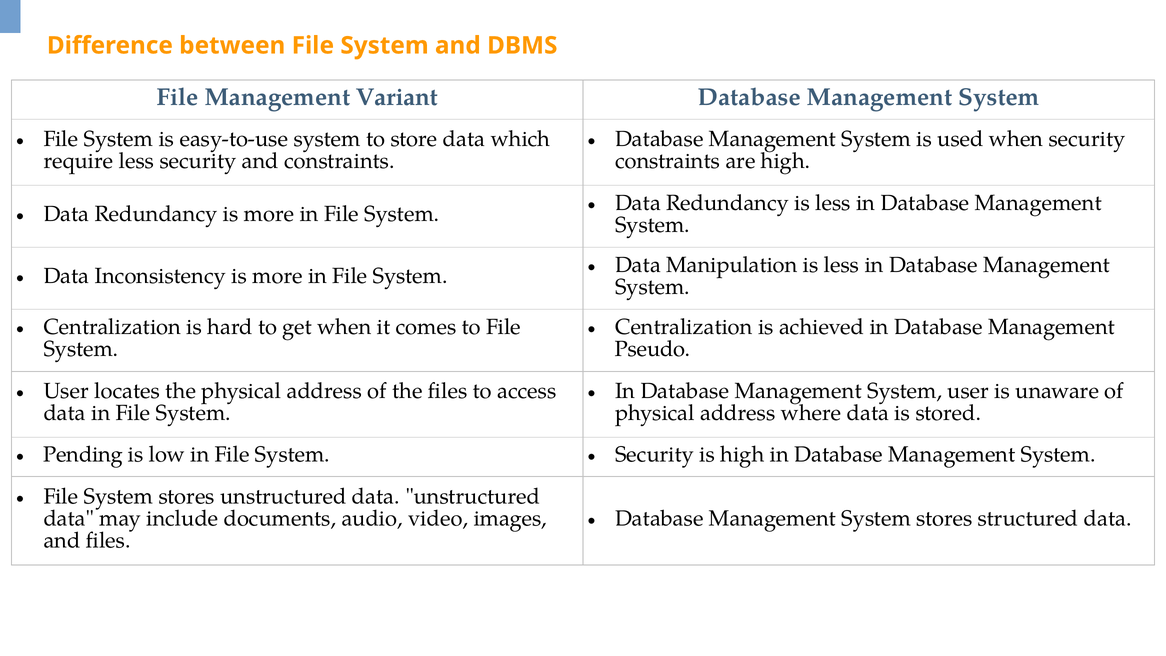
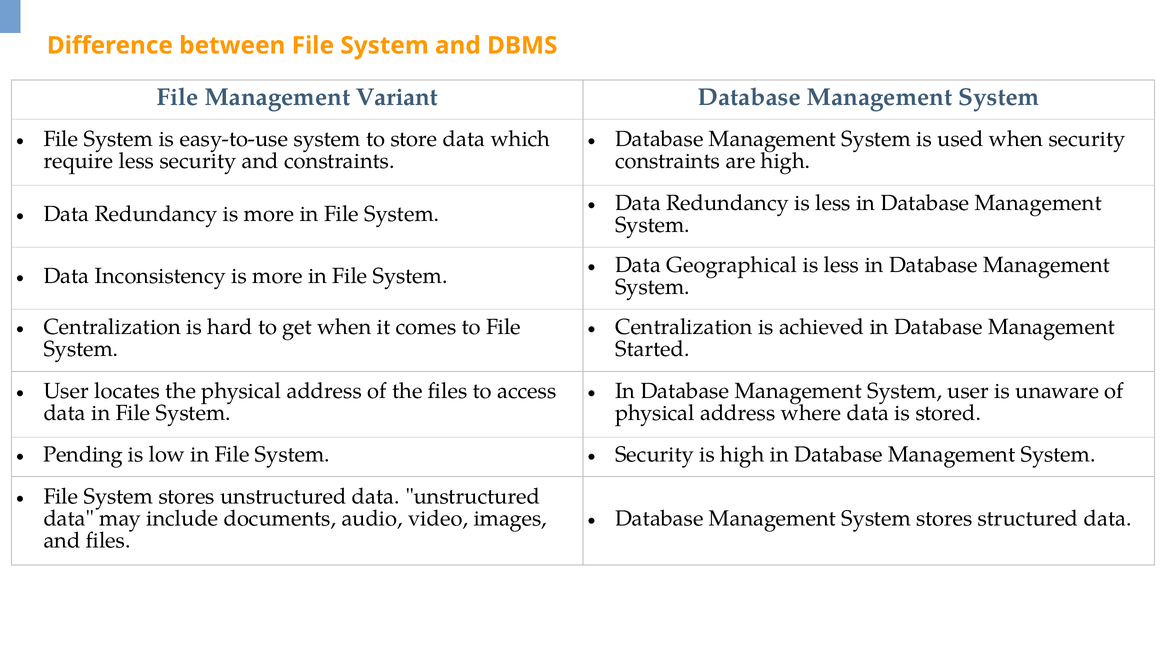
Manipulation: Manipulation -> Geographical (732, 265)
Pseudo: Pseudo -> Started (652, 349)
